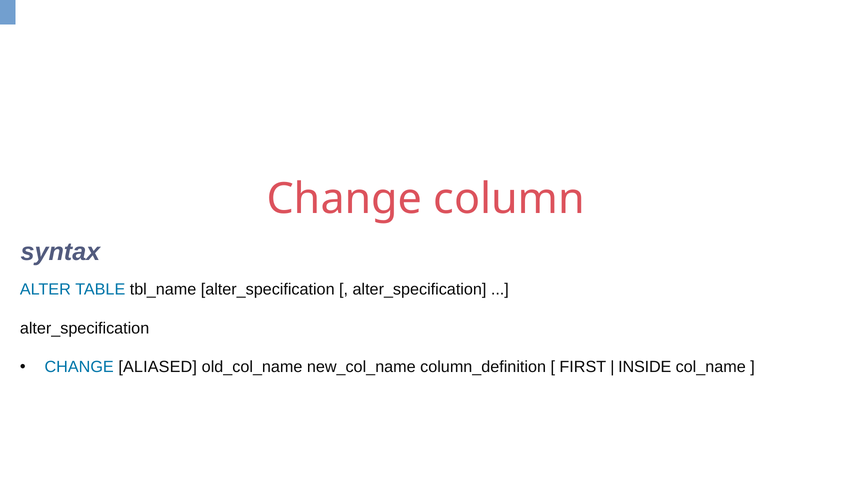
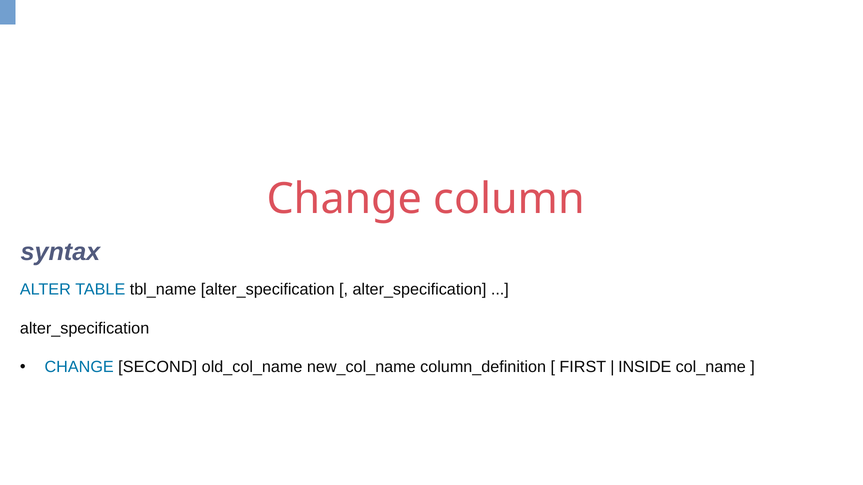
ALIASED: ALIASED -> SECOND (158, 367)
